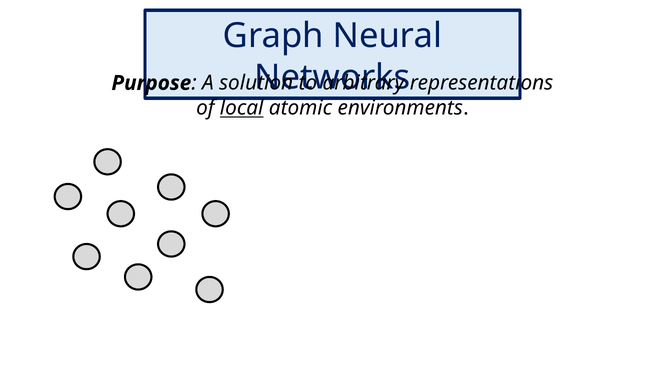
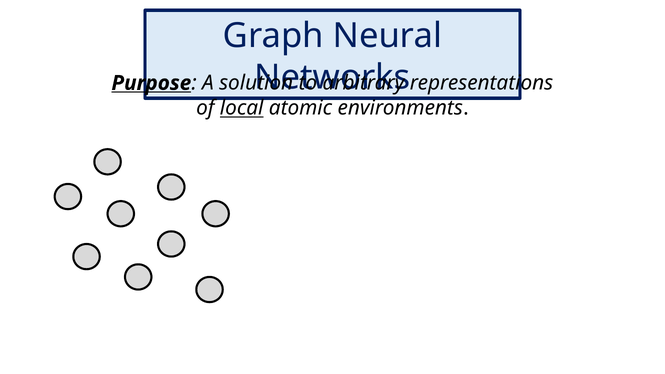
Purpose underline: none -> present (151, 83)
